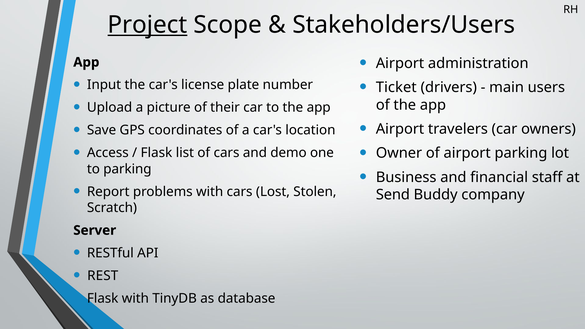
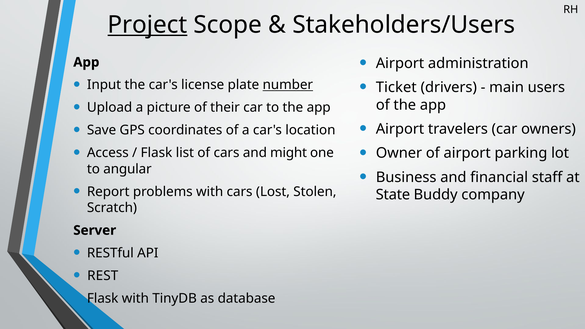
number underline: none -> present (288, 85)
demo: demo -> might (289, 153)
to parking: parking -> angular (127, 169)
Send: Send -> State (393, 195)
